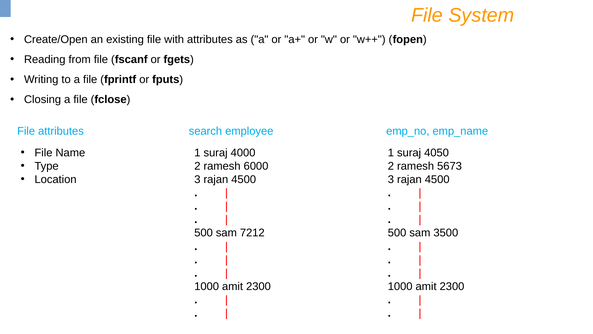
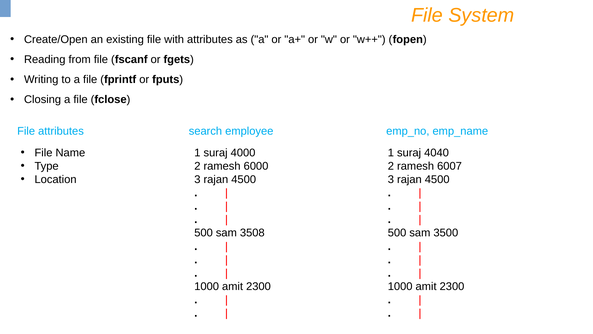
4050: 4050 -> 4040 (437, 153)
5673: 5673 -> 6007 (450, 166)
7212: 7212 -> 3508 (252, 233)
